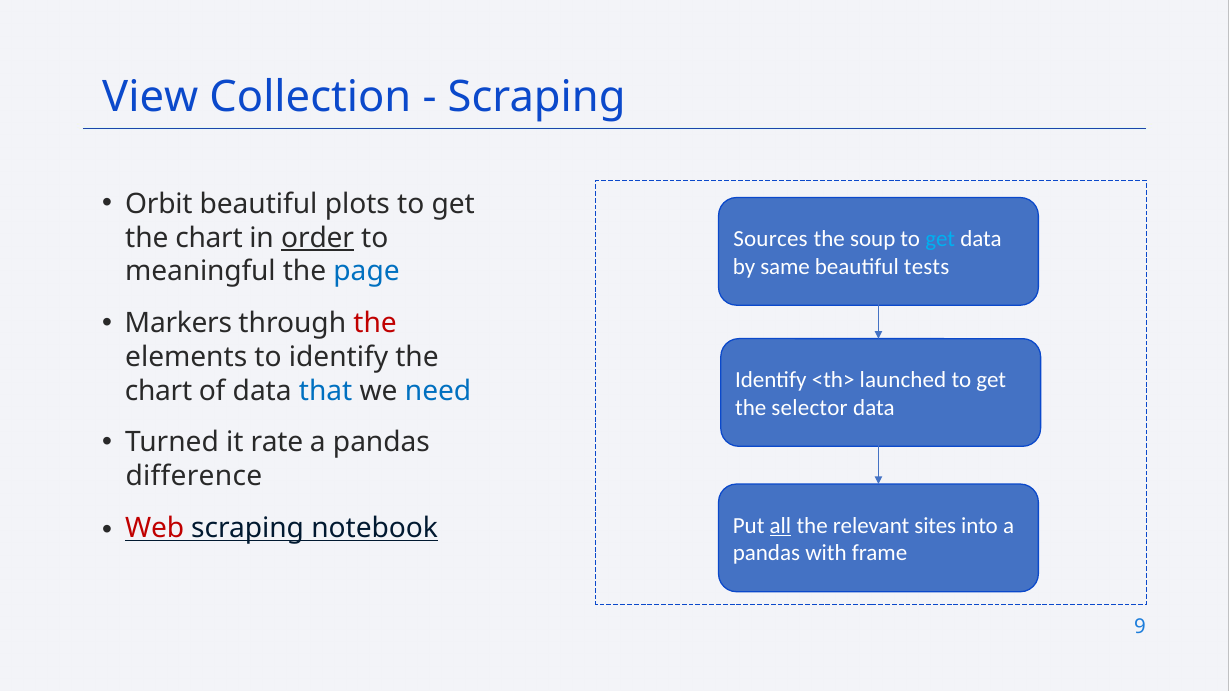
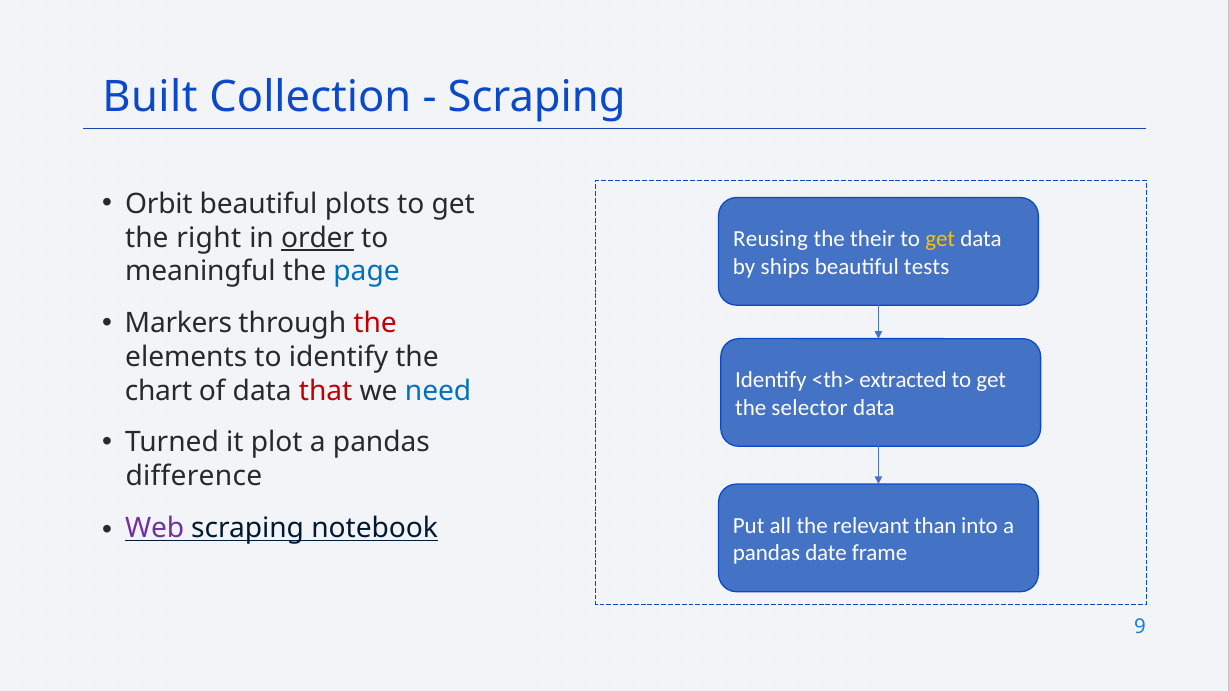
View: View -> Built (150, 97)
Sources: Sources -> Reusing (771, 239)
soup: soup -> their (873, 239)
get colour: light blue -> yellow (940, 239)
chart: chart -> right (209, 238)
same: same -> ships (785, 267)
launched: launched -> extracted (903, 380)
that colour: blue -> red (326, 391)
rate: rate -> plot (277, 443)
Web colour: red -> purple (155, 528)
all underline: present -> none (780, 526)
sites: sites -> than (935, 526)
with: with -> date (826, 554)
